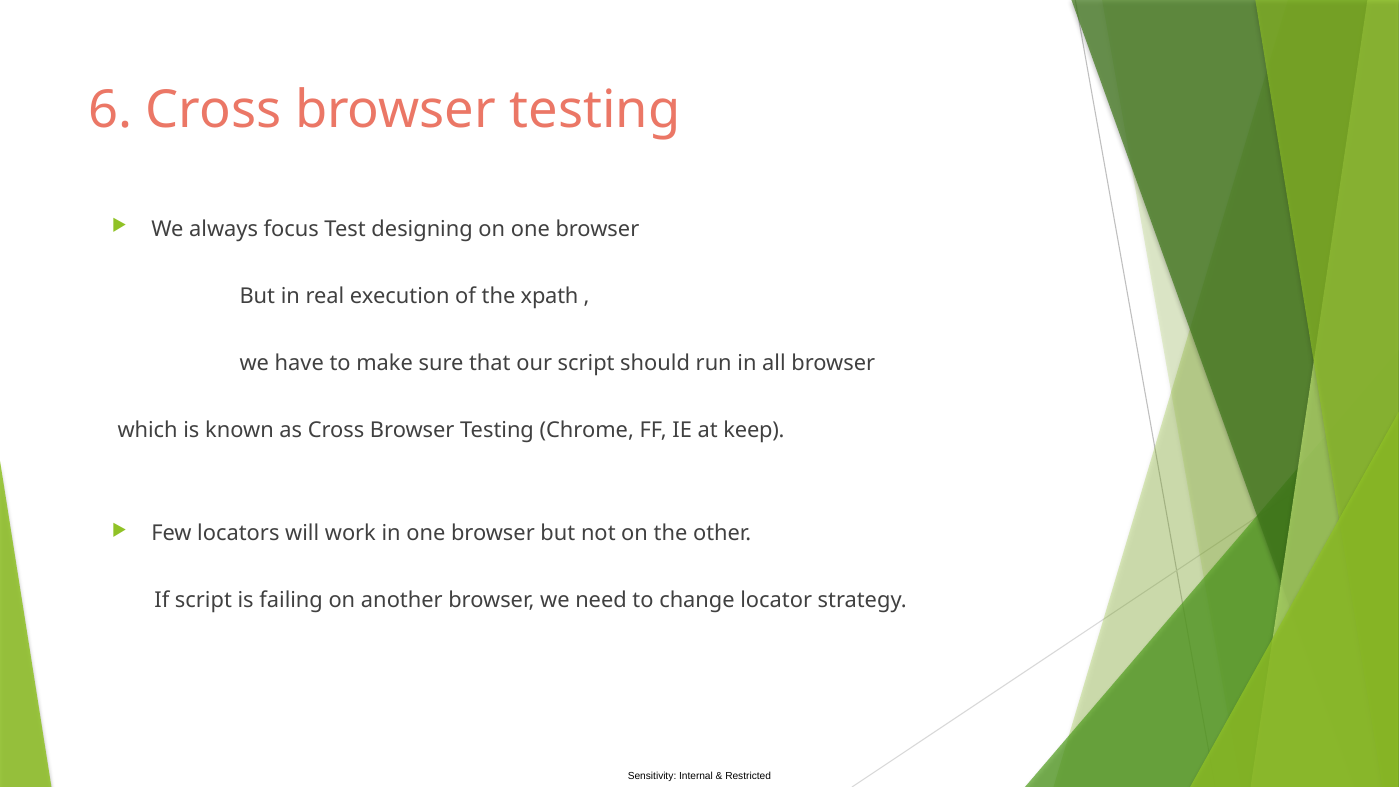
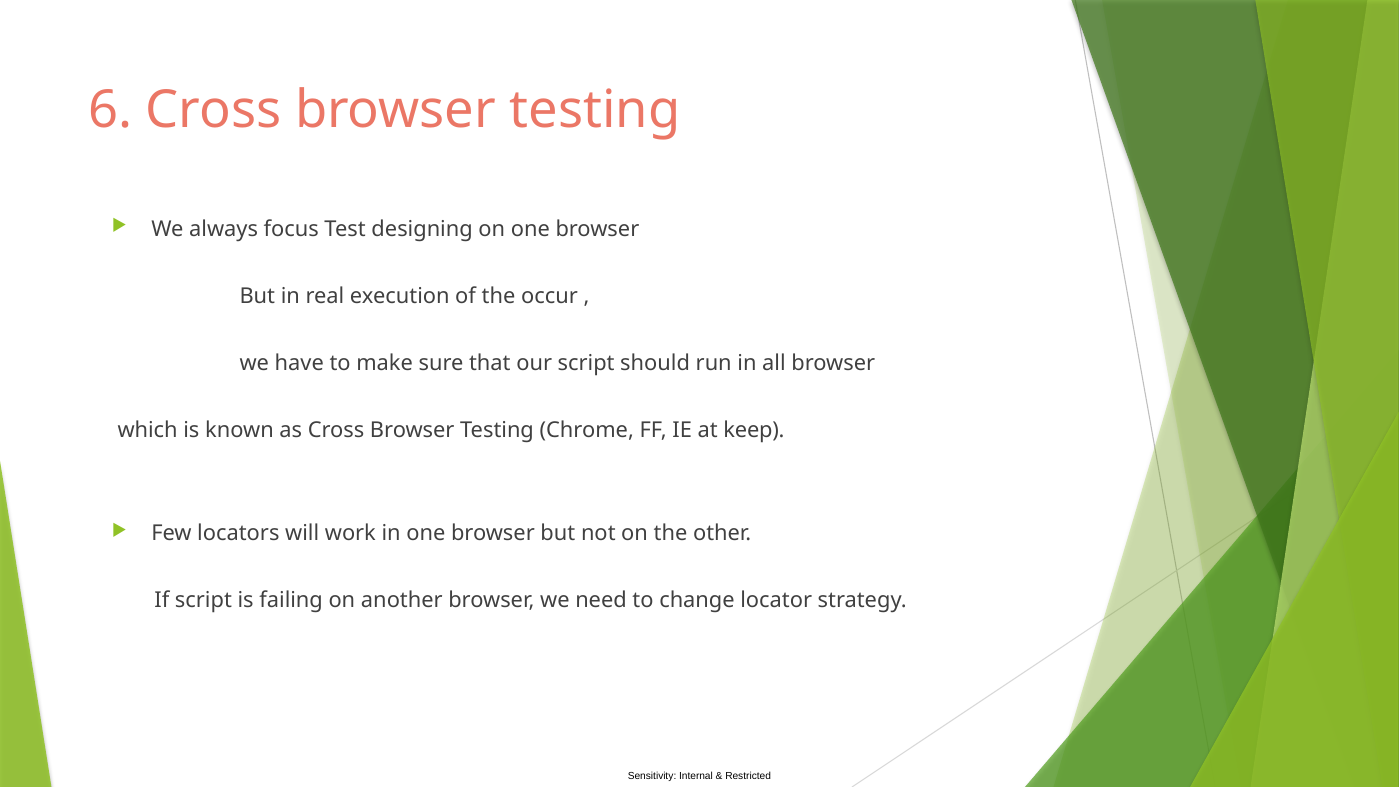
xpath: xpath -> occur (549, 296)
